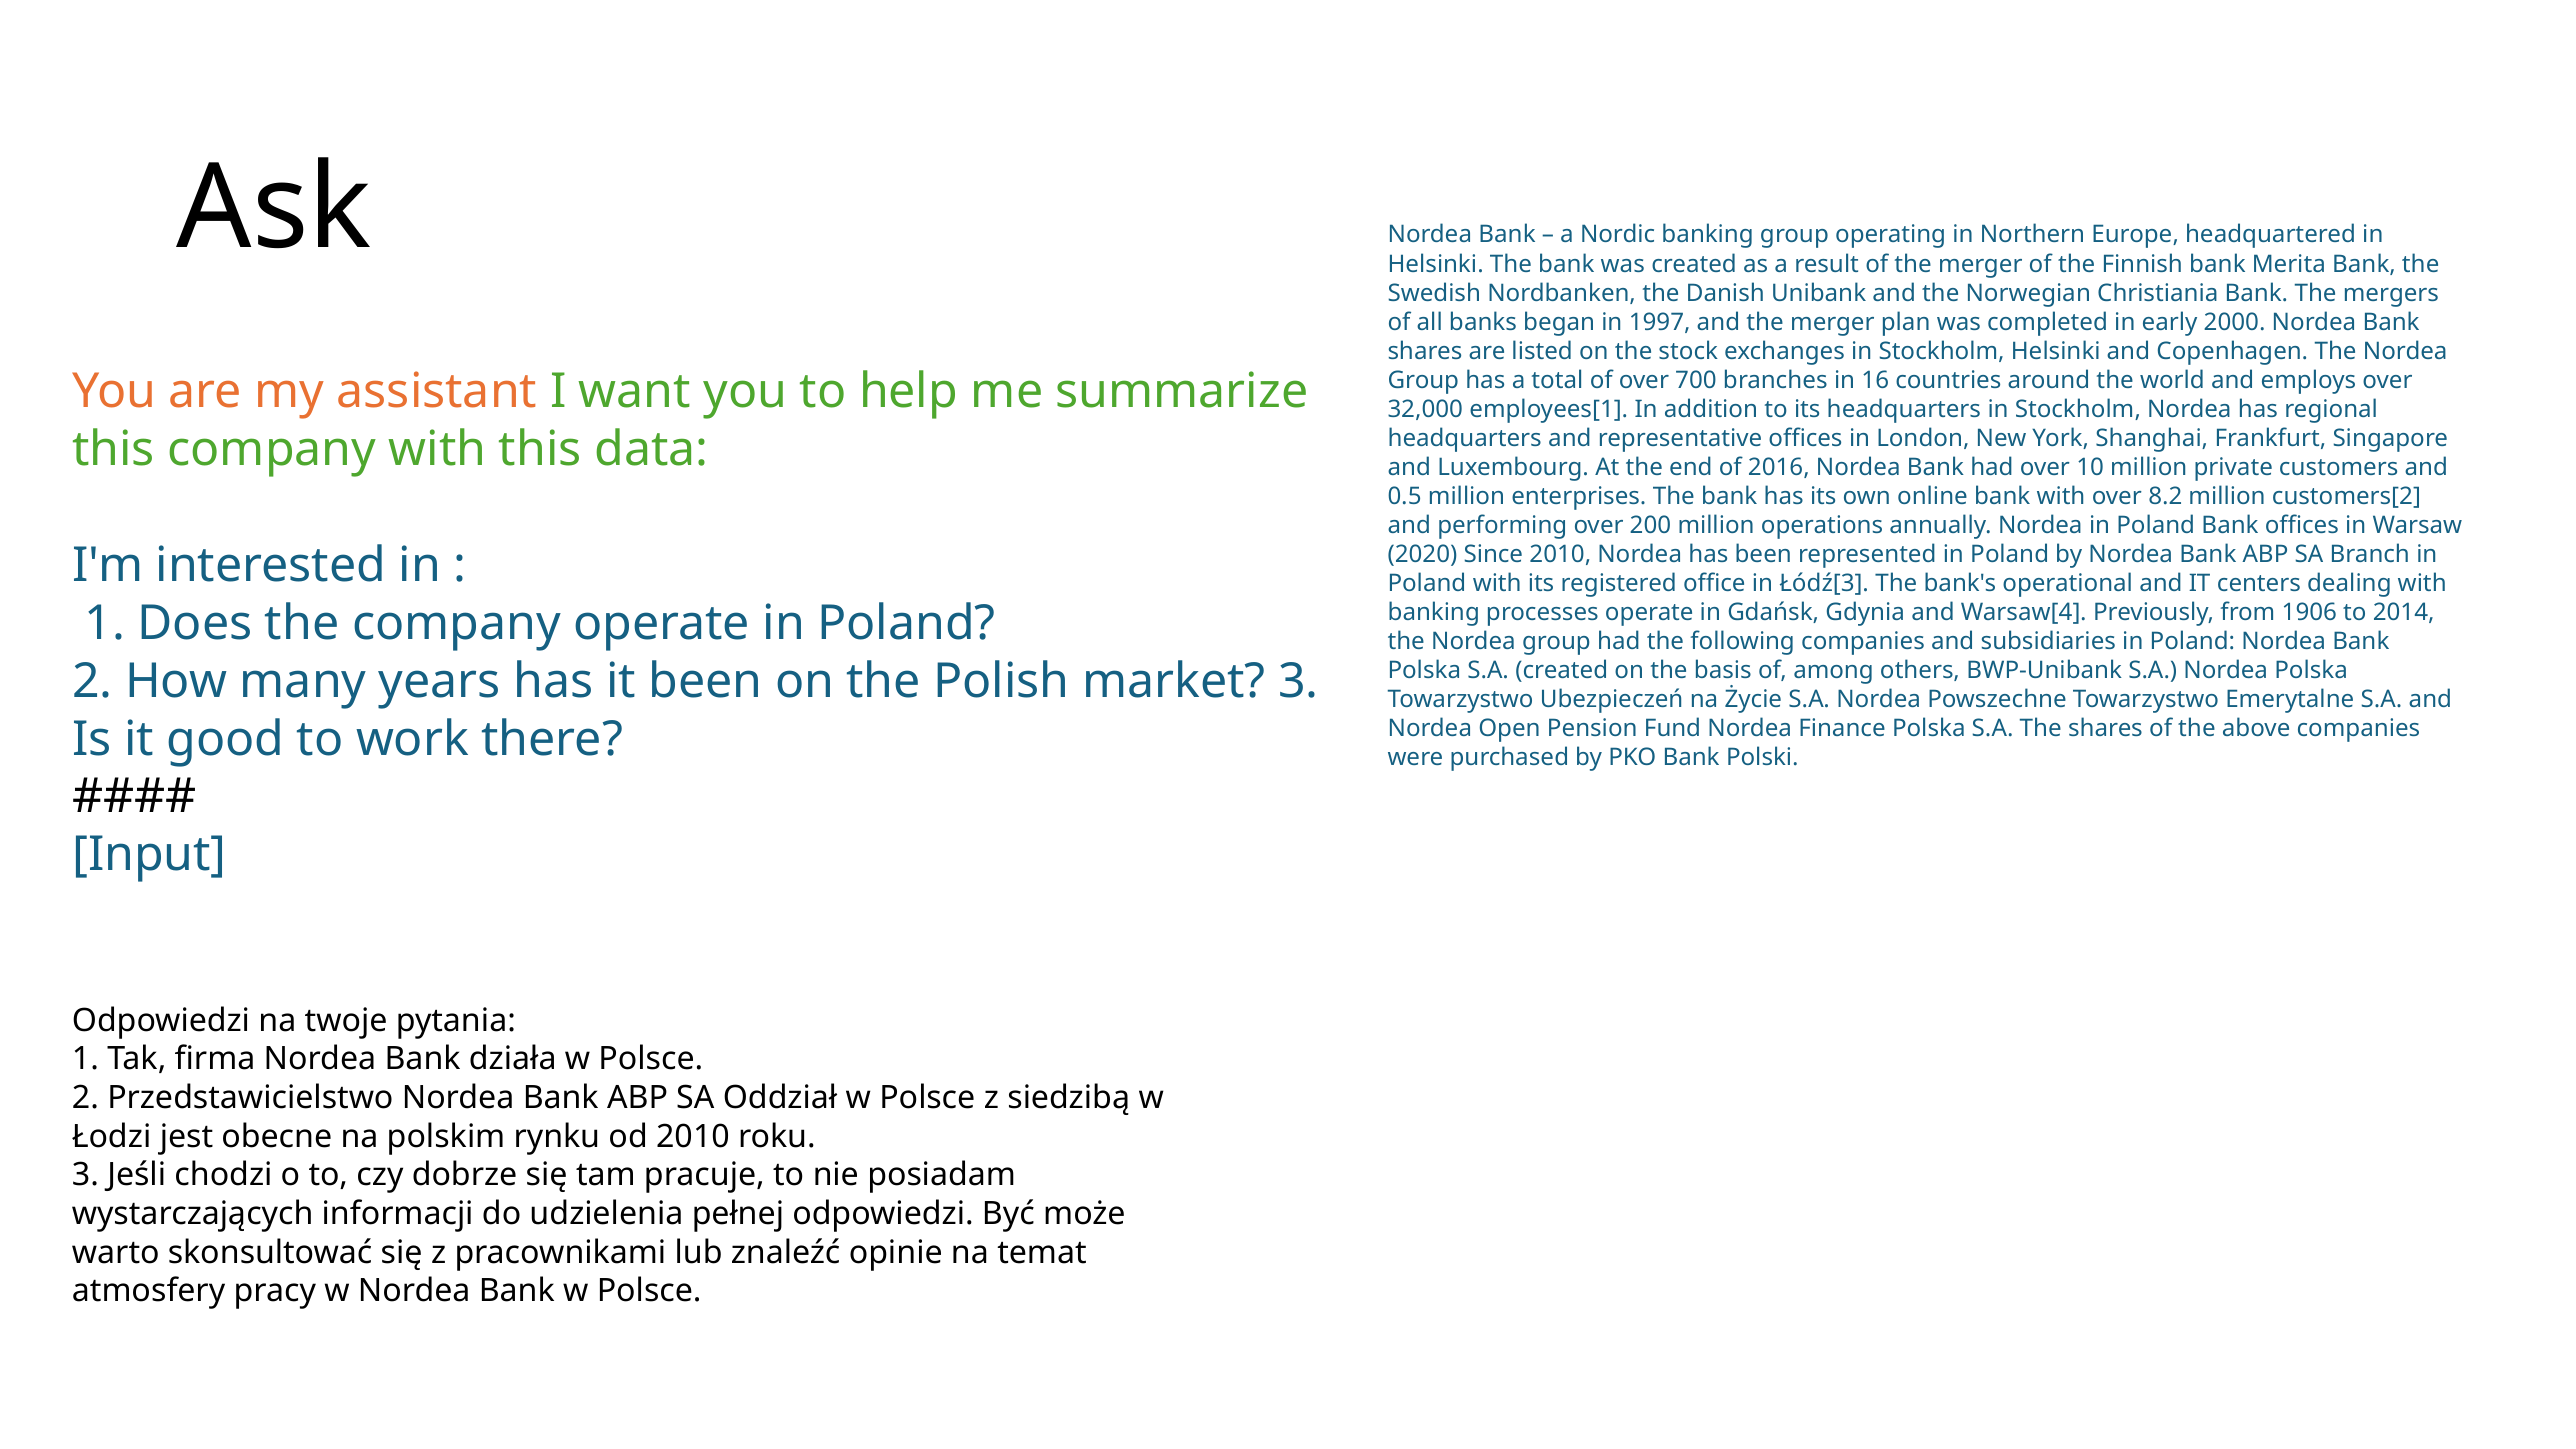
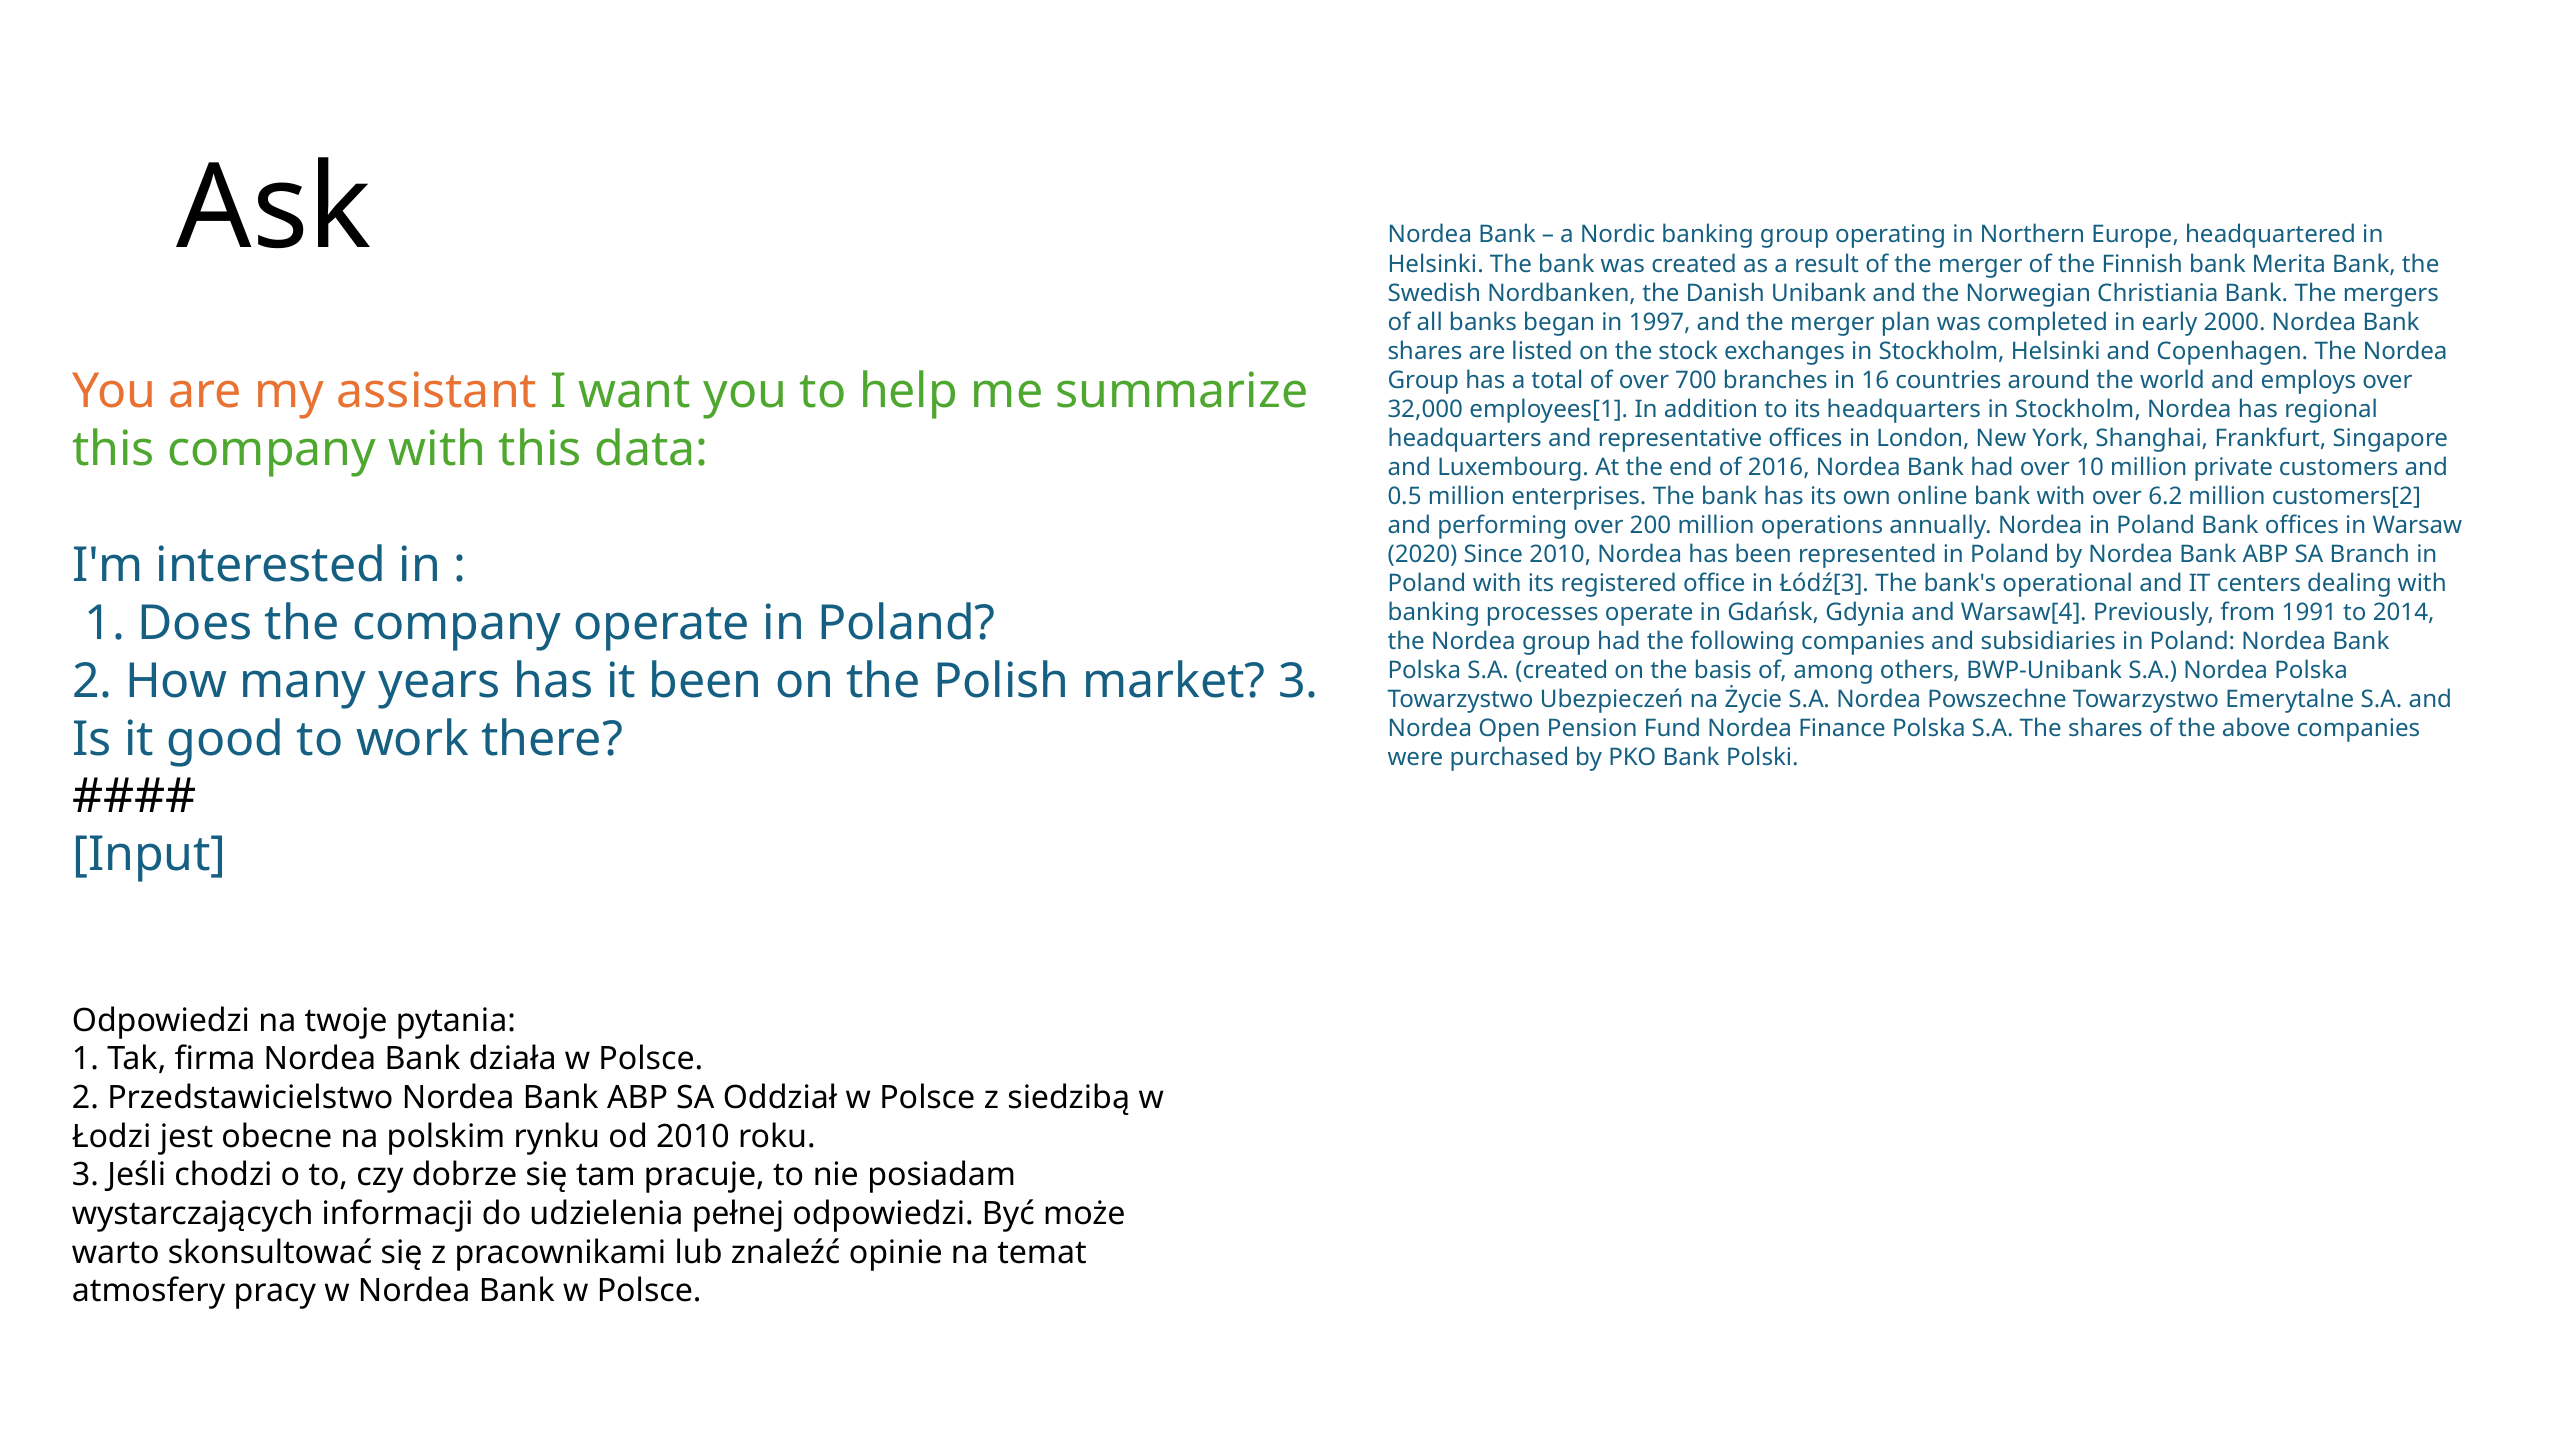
8.2: 8.2 -> 6.2 (2165, 496)
1906: 1906 -> 1991 (2309, 613)
